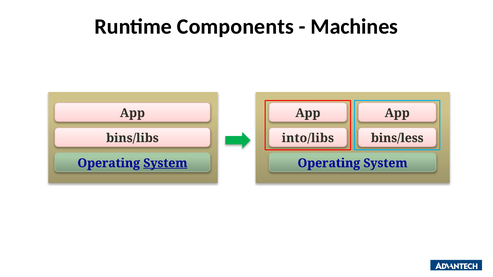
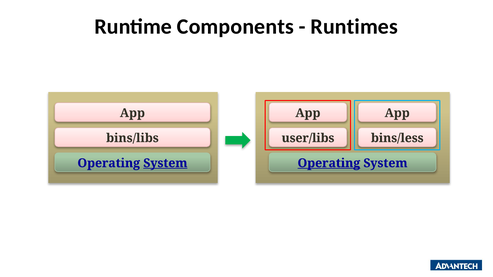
Machines: Machines -> Runtimes (354, 27)
into/libs: into/libs -> user/libs (308, 138)
Operating underline: none -> present (329, 163)
